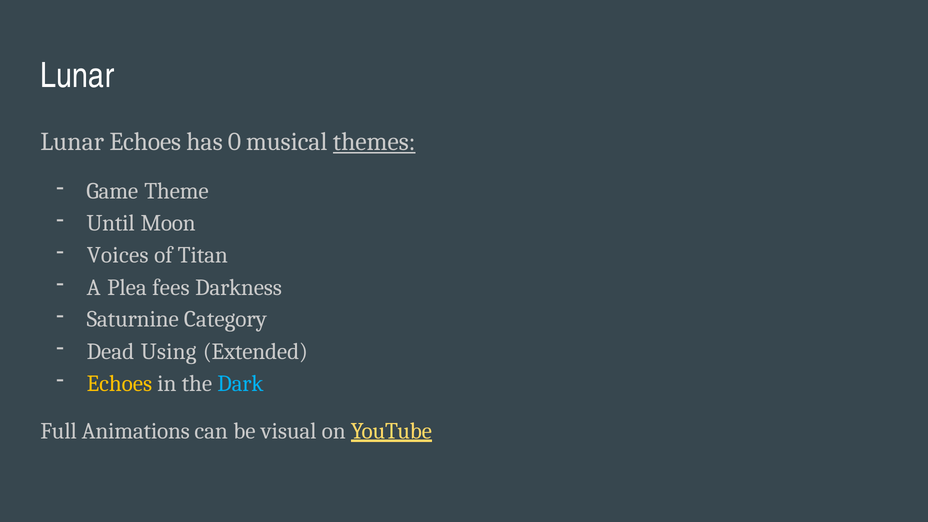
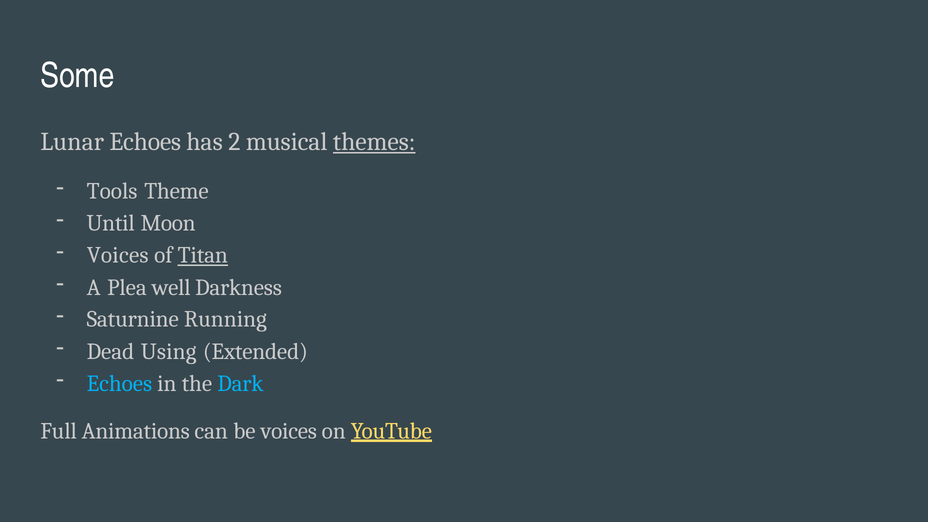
Lunar: Lunar -> Some (77, 76)
0: 0 -> 2 (234, 142)
Game: Game -> Tools (112, 191)
Titan underline: none -> present (203, 255)
fees: fees -> well (171, 287)
Category: Category -> Running (225, 319)
Echoes colour: yellow -> light blue (119, 383)
be visual: visual -> voices (289, 431)
